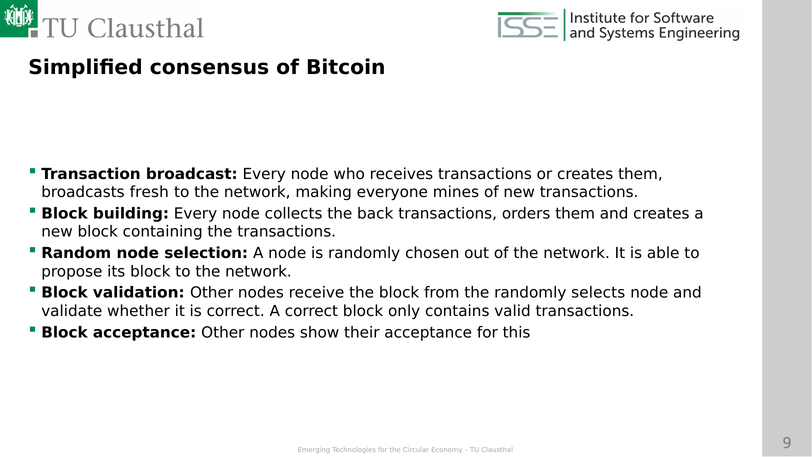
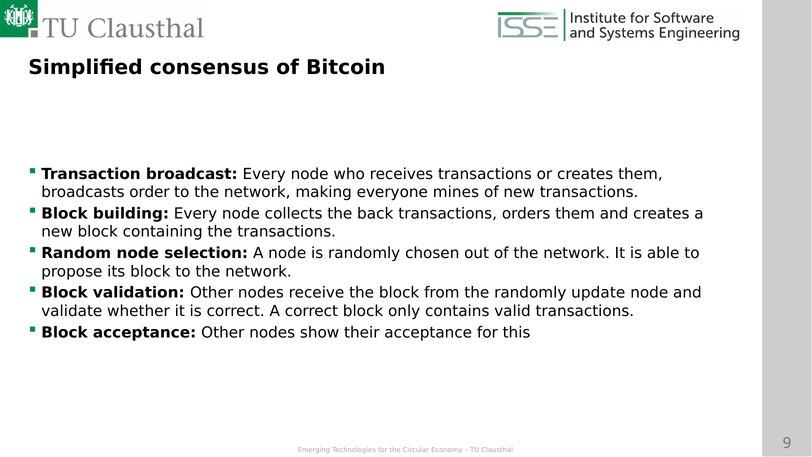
fresh: fresh -> order (149, 192)
selects: selects -> update (598, 293)
